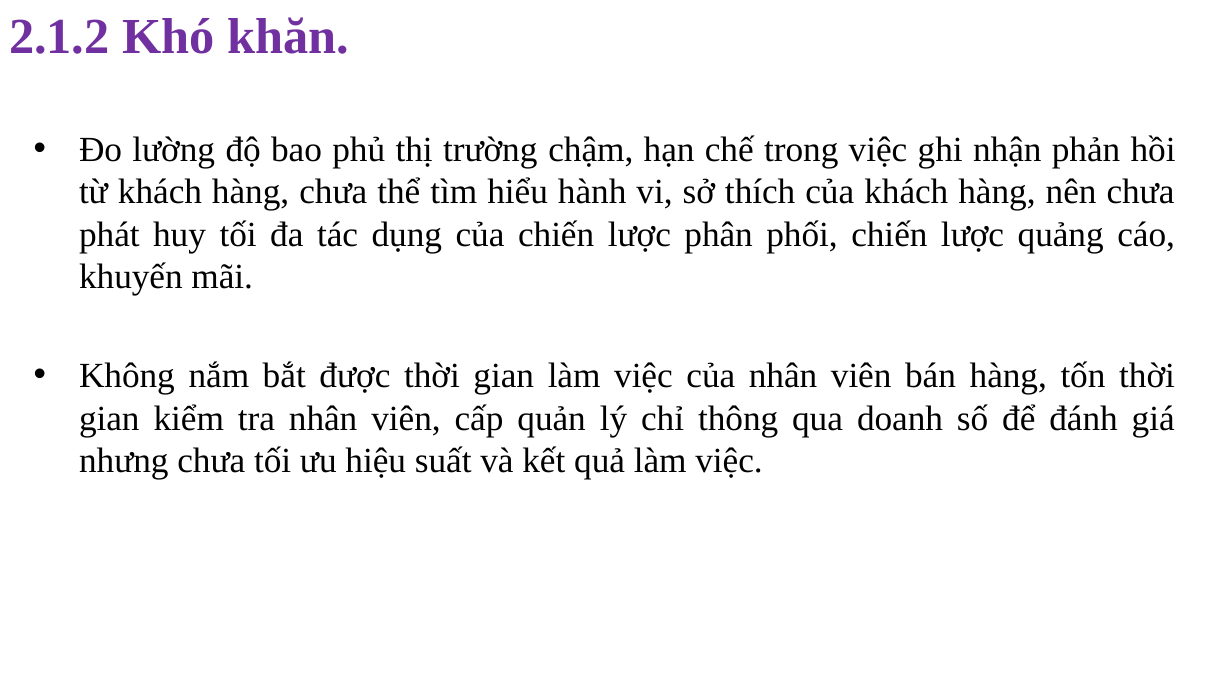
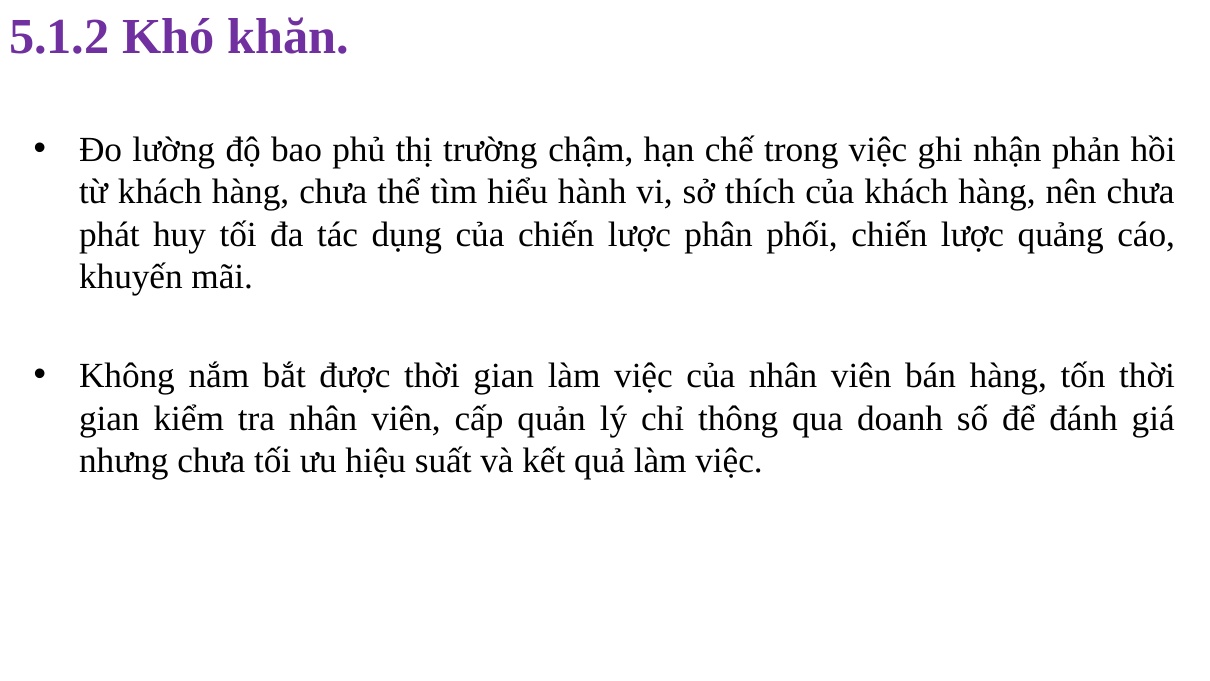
2.1.2: 2.1.2 -> 5.1.2 (59, 37)
